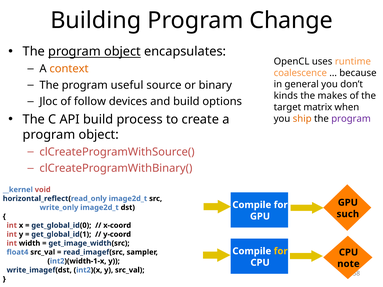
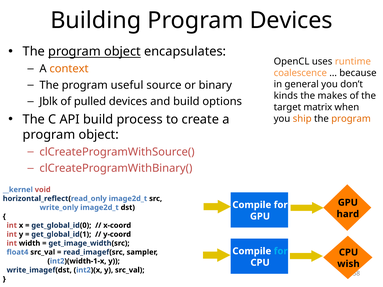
Program Change: Change -> Devices (291, 20)
Jloc: Jloc -> Jblk (49, 102)
follow: follow -> pulled (90, 102)
program colour: purple -> orange (351, 119)
such: such -> hard (348, 214)
for colour: yellow -> light blue (281, 251)
note: note -> wish (348, 264)
